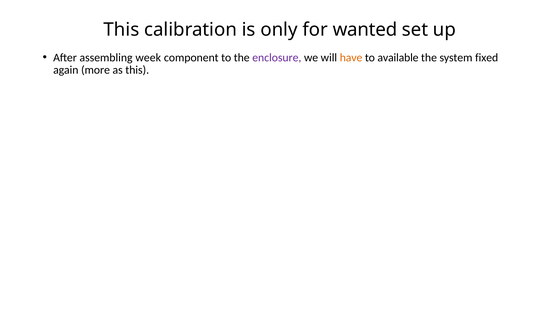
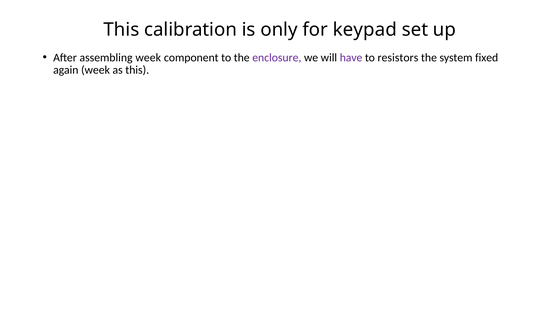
wanted: wanted -> keypad (365, 30)
have colour: orange -> purple (351, 58)
available: available -> resistors (398, 58)
again more: more -> week (95, 70)
